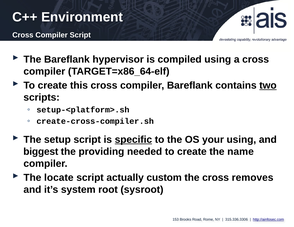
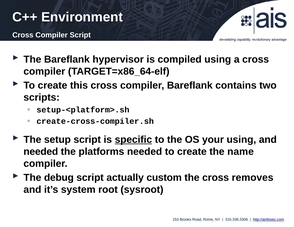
two underline: present -> none (268, 86)
biggest: biggest -> needed (41, 152)
providing: providing -> platforms (101, 152)
locate: locate -> debug (59, 178)
